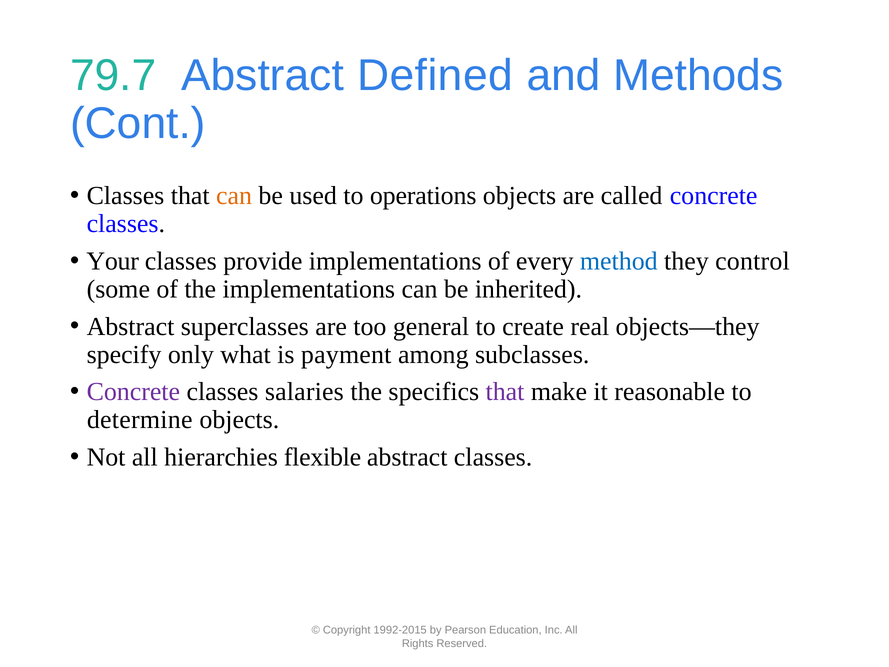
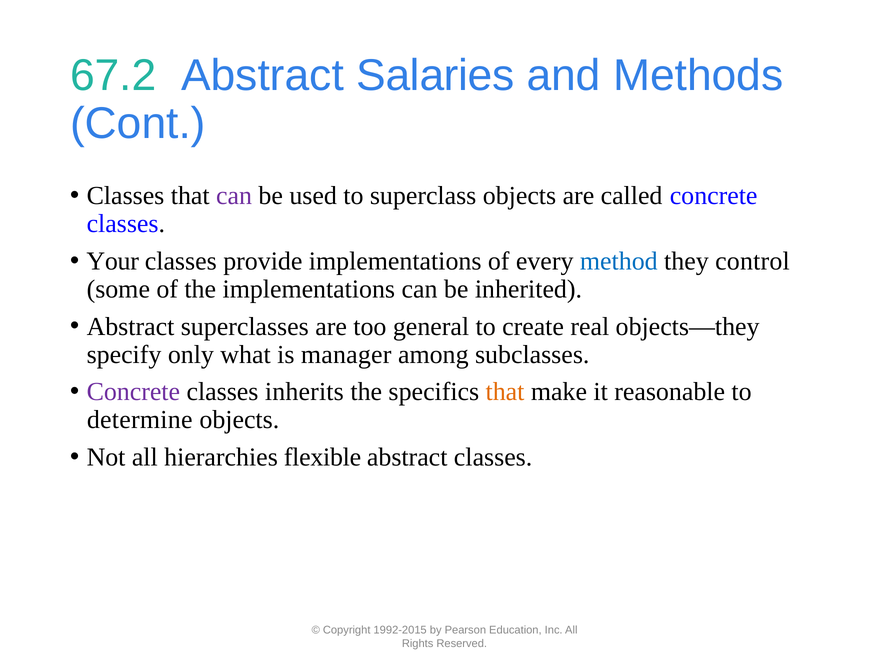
79.7: 79.7 -> 67.2 (113, 76)
Defined: Defined -> Salaries (435, 76)
can colour: orange -> purple (234, 196)
operations: operations -> superclass (423, 196)
payment: payment -> manager (346, 354)
salaries: salaries -> inherits (304, 392)
that colour: purple -> orange (505, 392)
